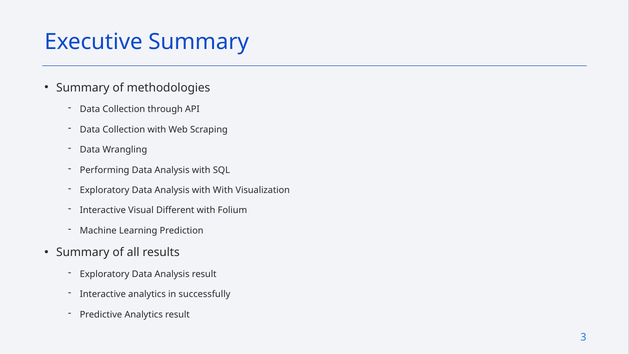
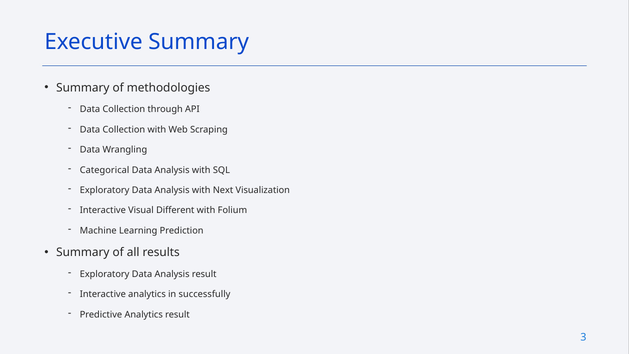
Performing: Performing -> Categorical (105, 170)
with With: With -> Next (223, 190)
